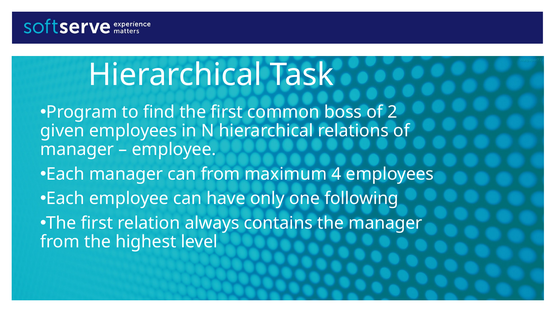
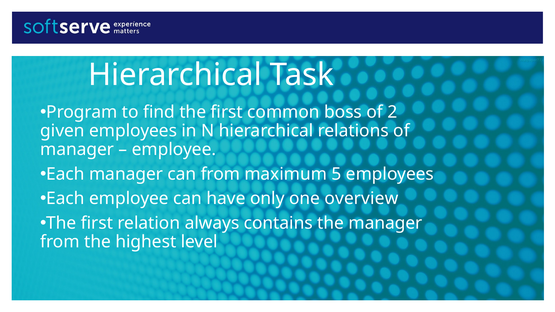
4: 4 -> 5 (336, 174)
following: following -> overview (361, 199)
